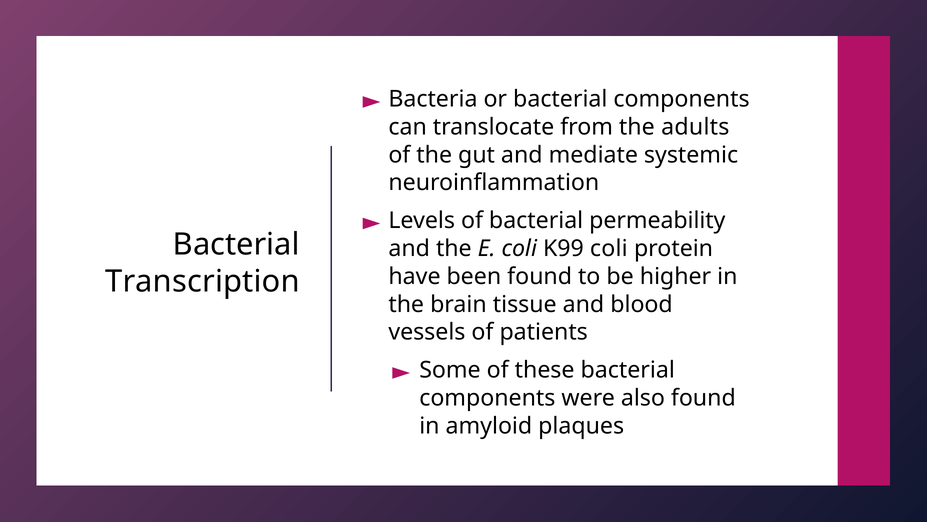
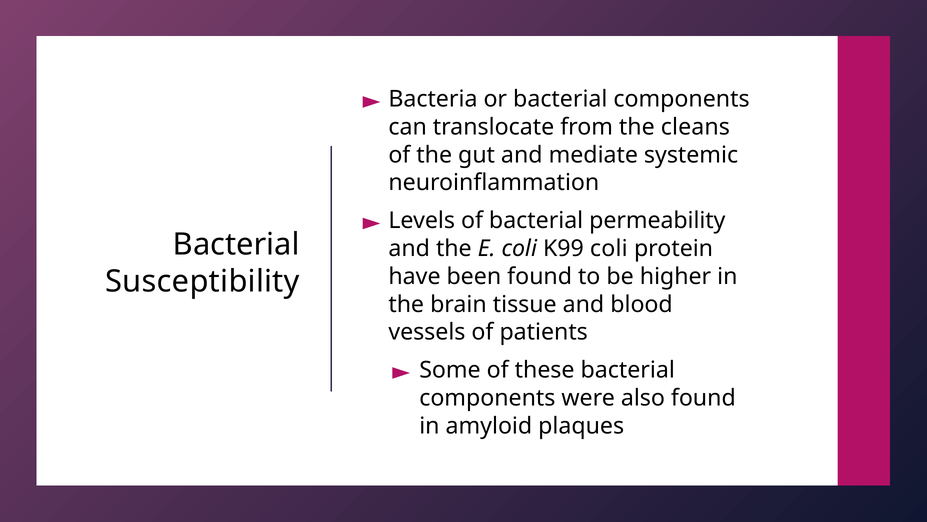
adults: adults -> cleans (695, 127)
Transcription: Transcription -> Susceptibility (202, 281)
